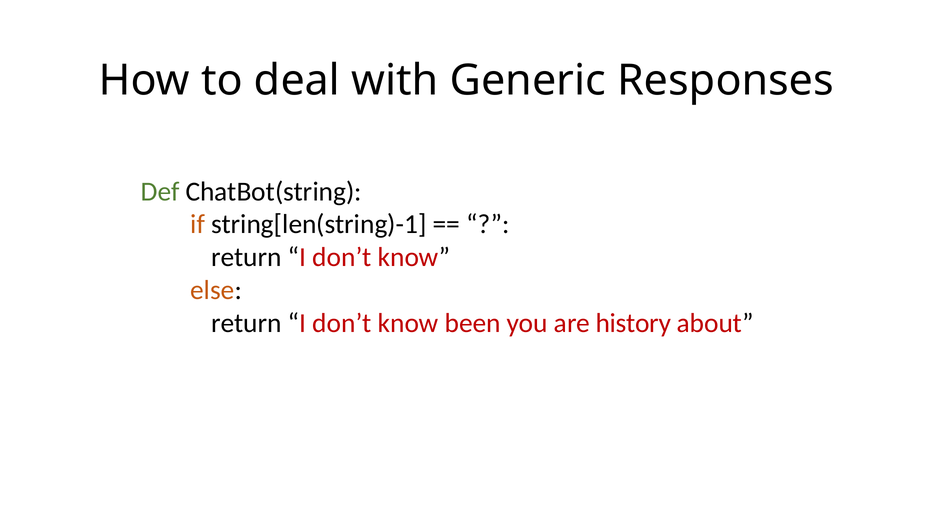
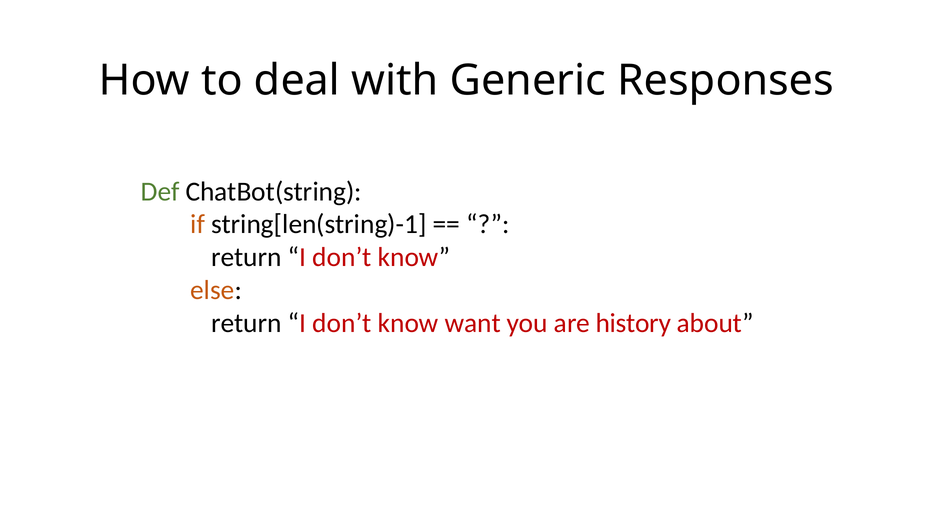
been: been -> want (473, 323)
